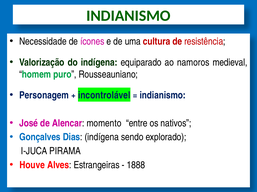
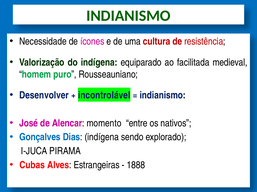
namoros: namoros -> facilitada (193, 63)
Personagem: Personagem -> Desenvolver (44, 96)
Houve: Houve -> Cubas (32, 166)
